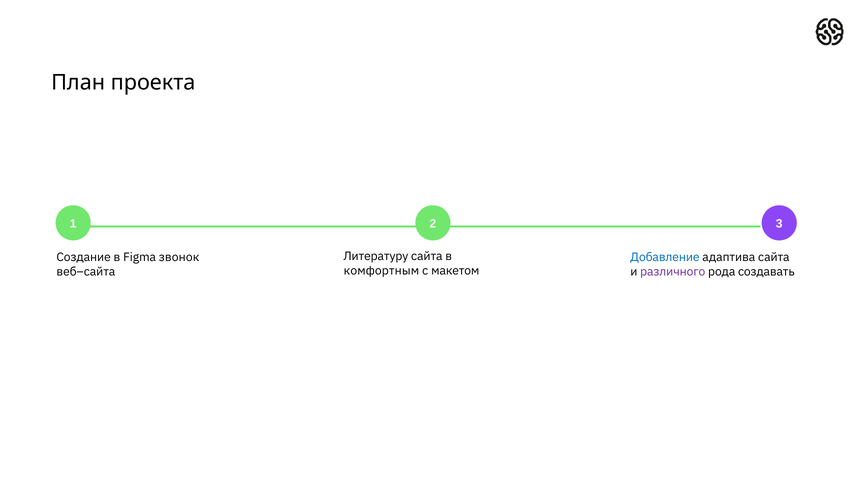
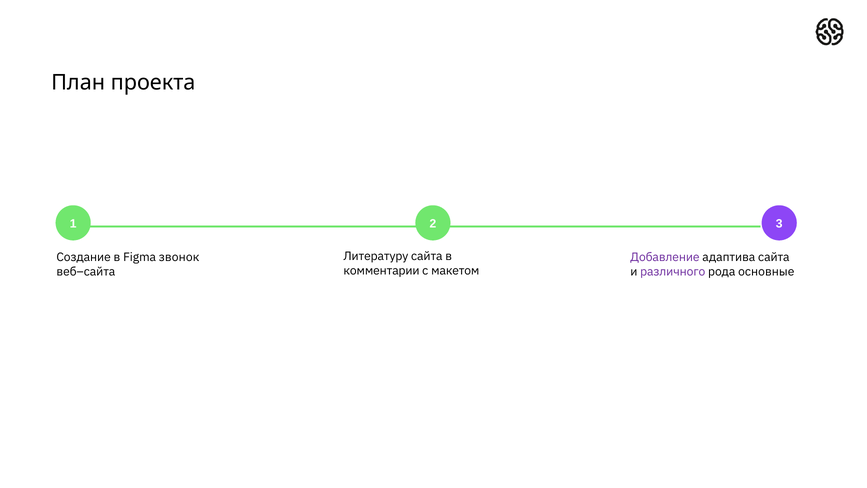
Добавление colour: blue -> purple (665, 257)
комфортным: комфортным -> комментарии (381, 271)
создавать: создавать -> основные (766, 271)
